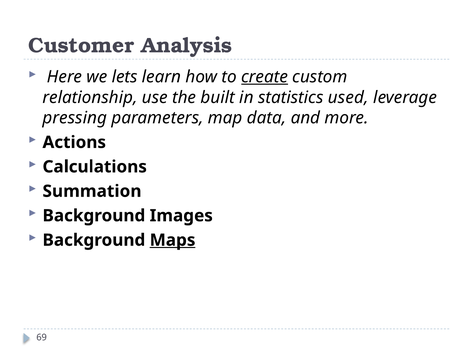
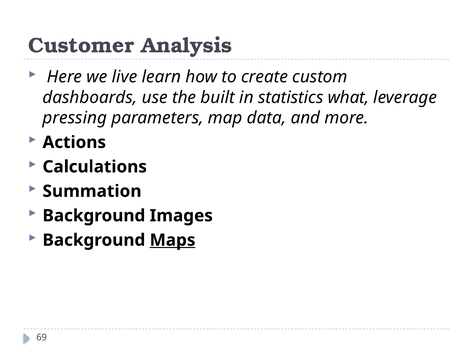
lets: lets -> live (125, 77)
create underline: present -> none (265, 77)
relationship: relationship -> dashboards (90, 97)
used: used -> what (348, 97)
